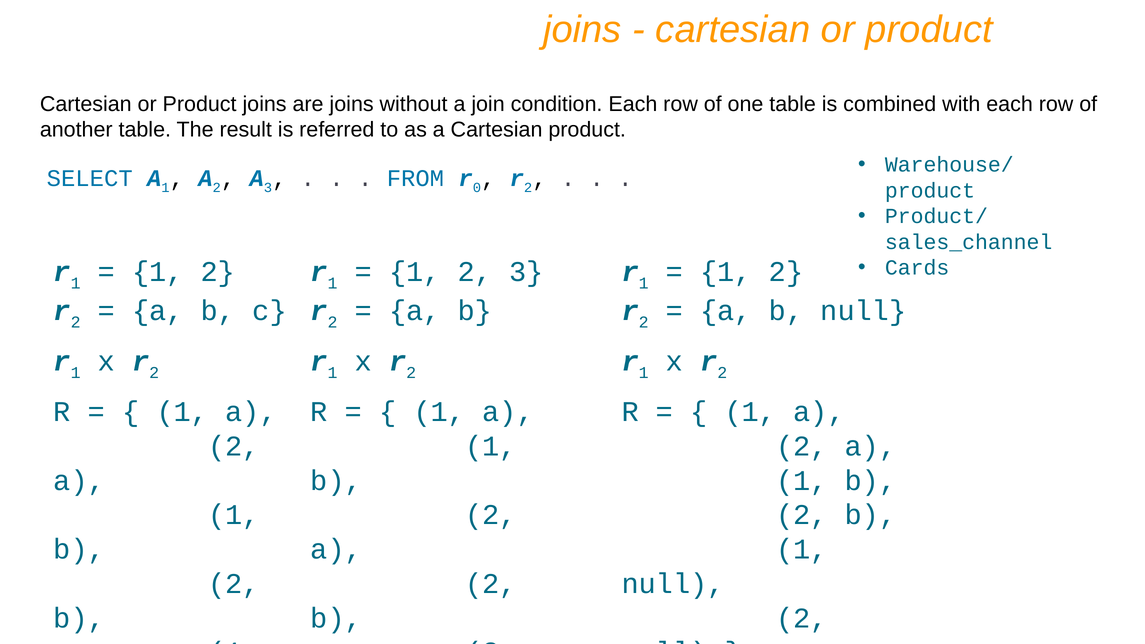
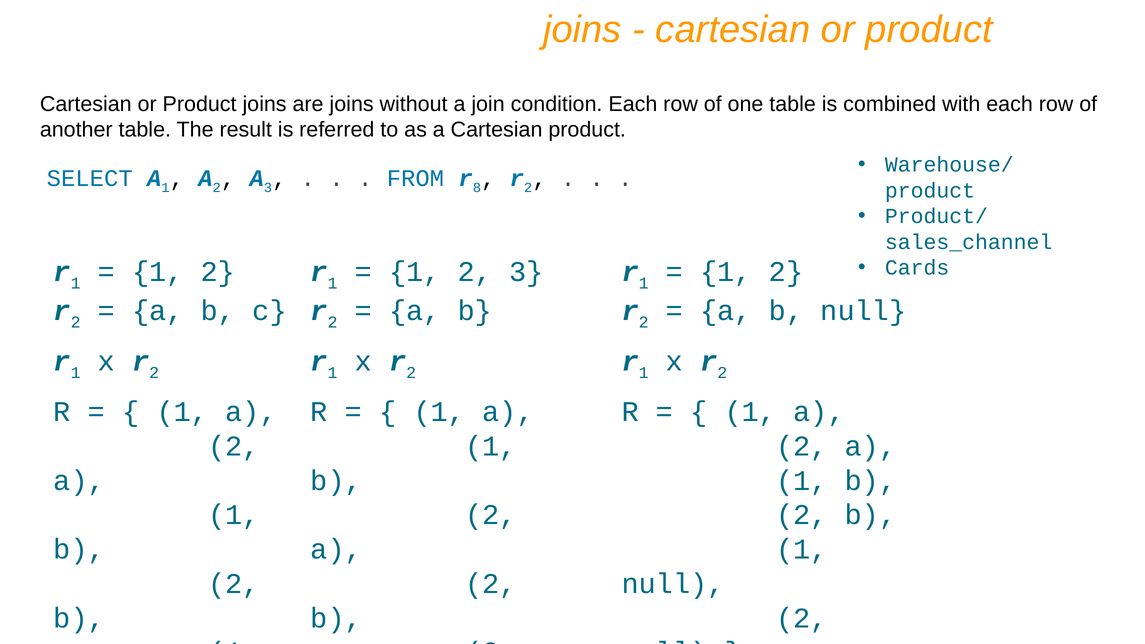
0: 0 -> 8 (477, 187)
